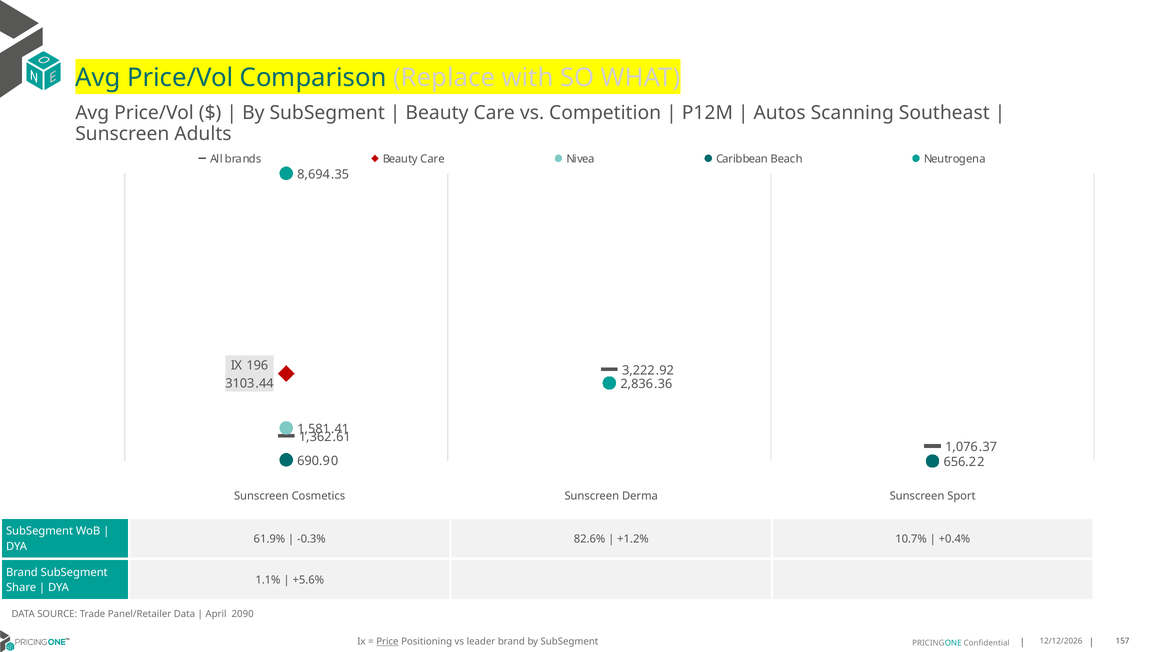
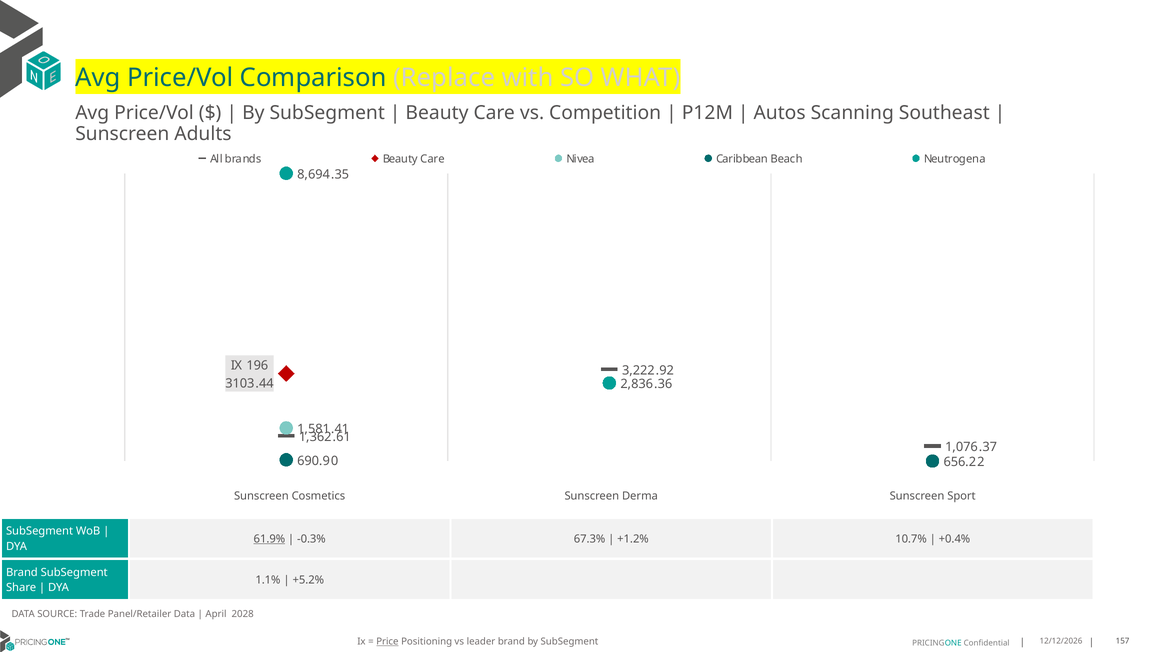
61.9% underline: none -> present (269, 538)
82.6%: 82.6% -> 67.3% (590, 538)
+5.6%: +5.6% -> +5.2% (308, 579)
2090: 2090 -> 2028 (243, 614)
